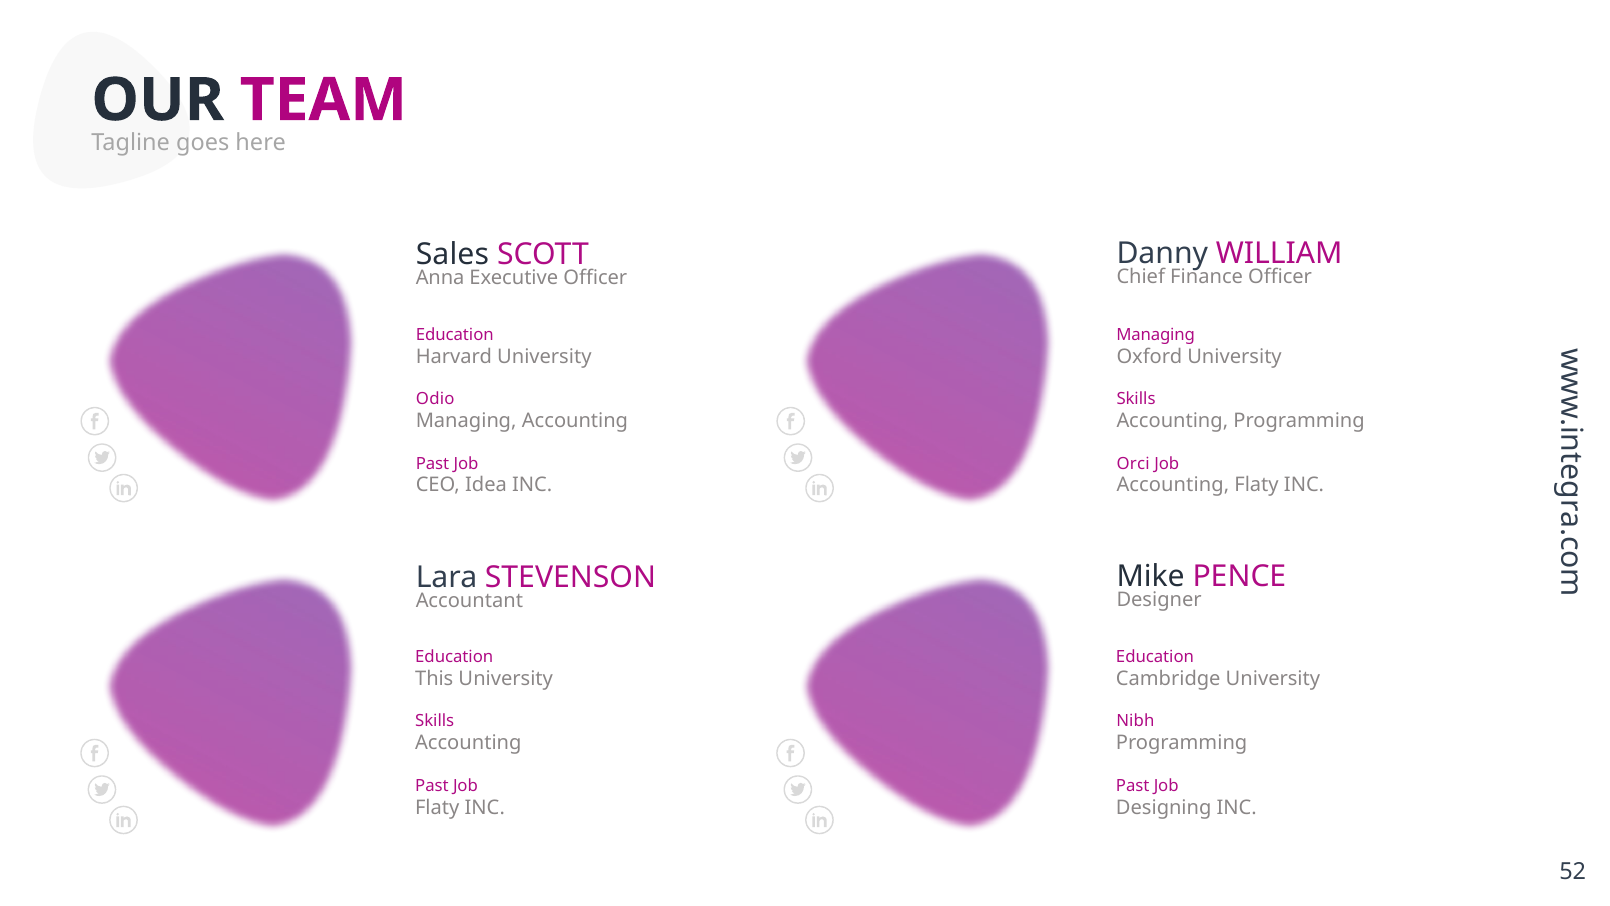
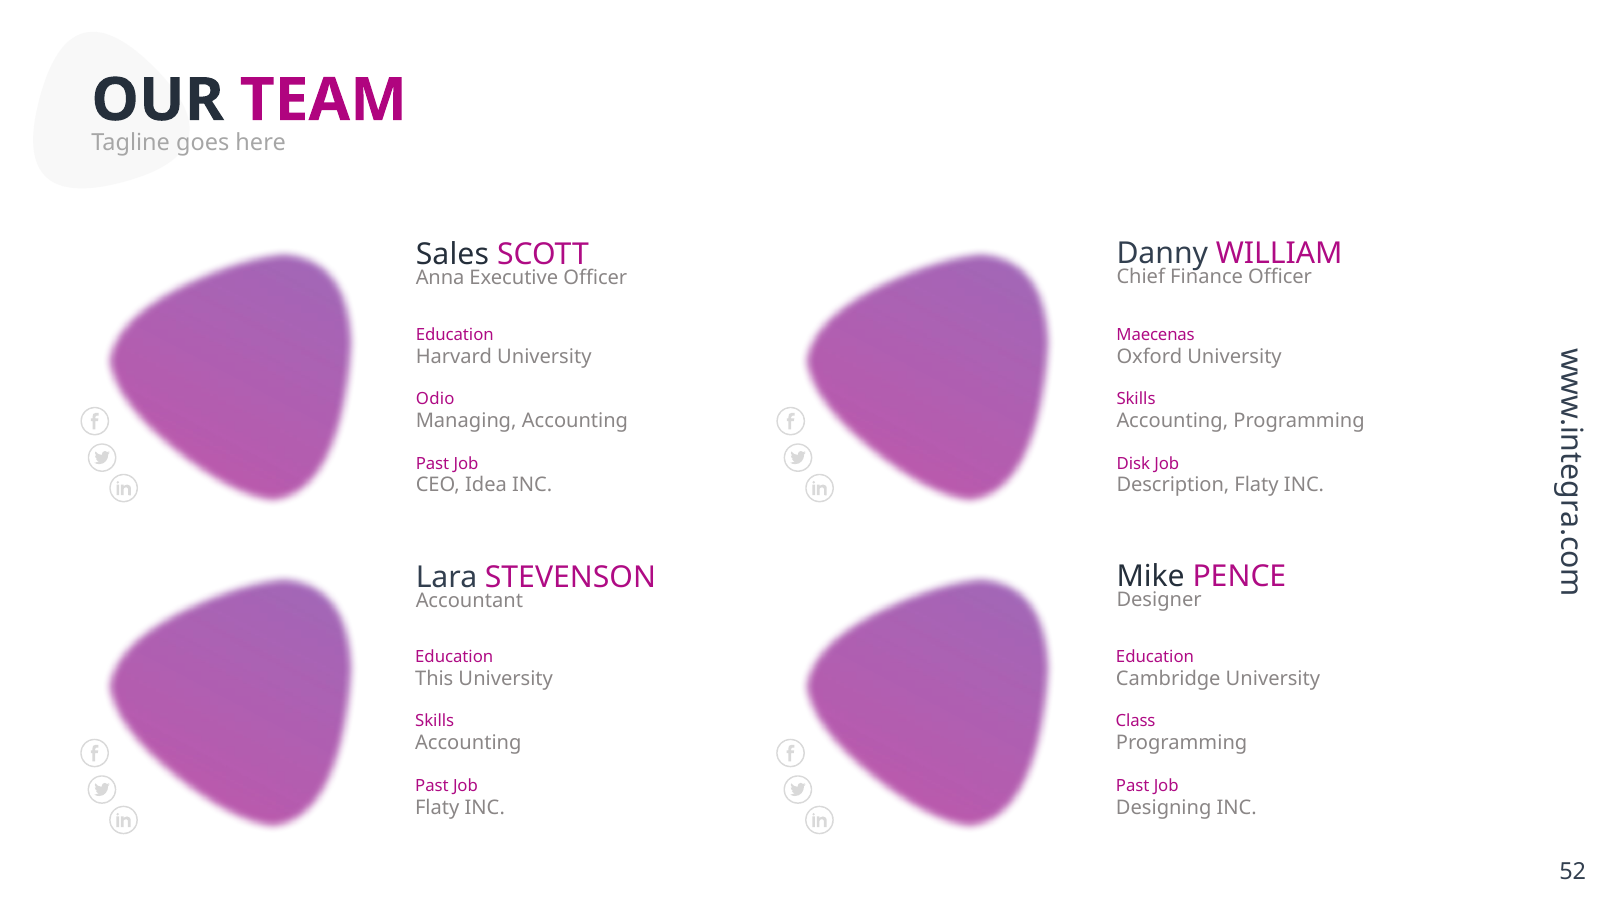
Managing: Managing -> Maecenas (1156, 335)
Orci: Orci -> Disk (1133, 463)
Accounting: Accounting -> Description (1173, 485)
Nibh: Nibh -> Class (1136, 721)
